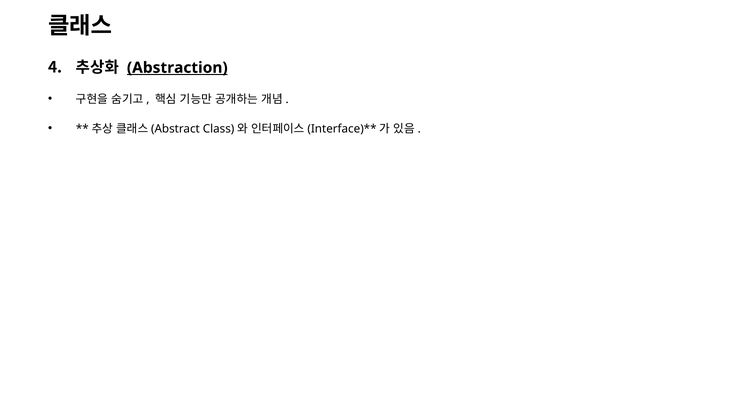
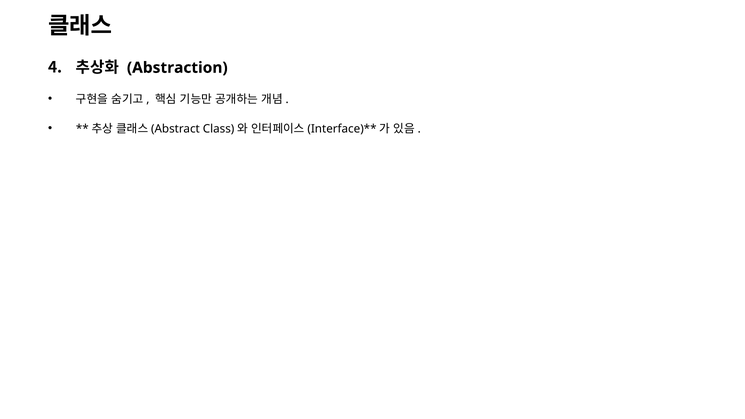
Abstraction underline: present -> none (177, 68)
